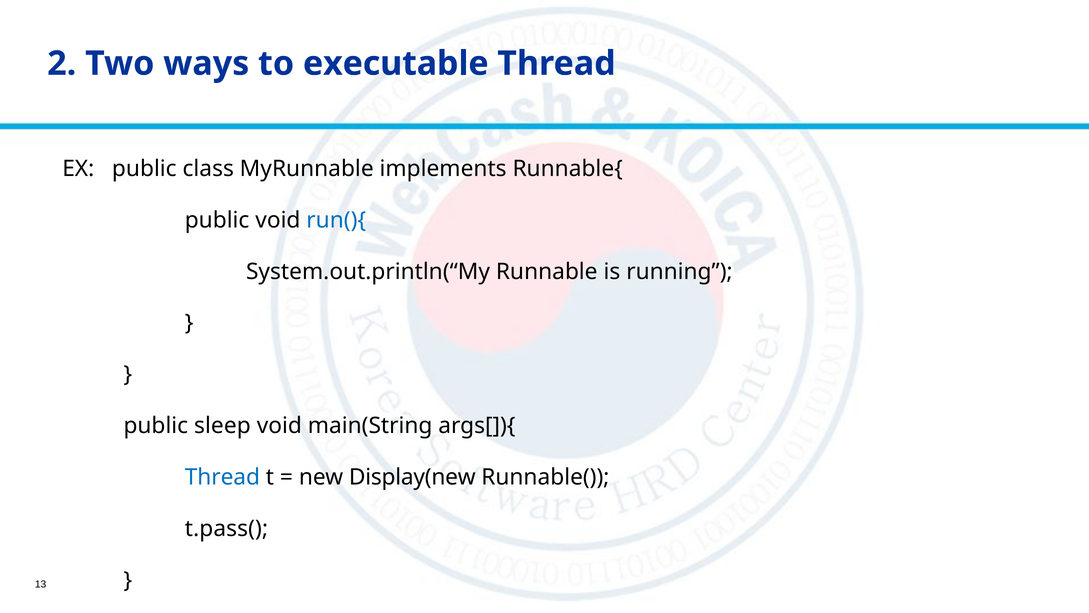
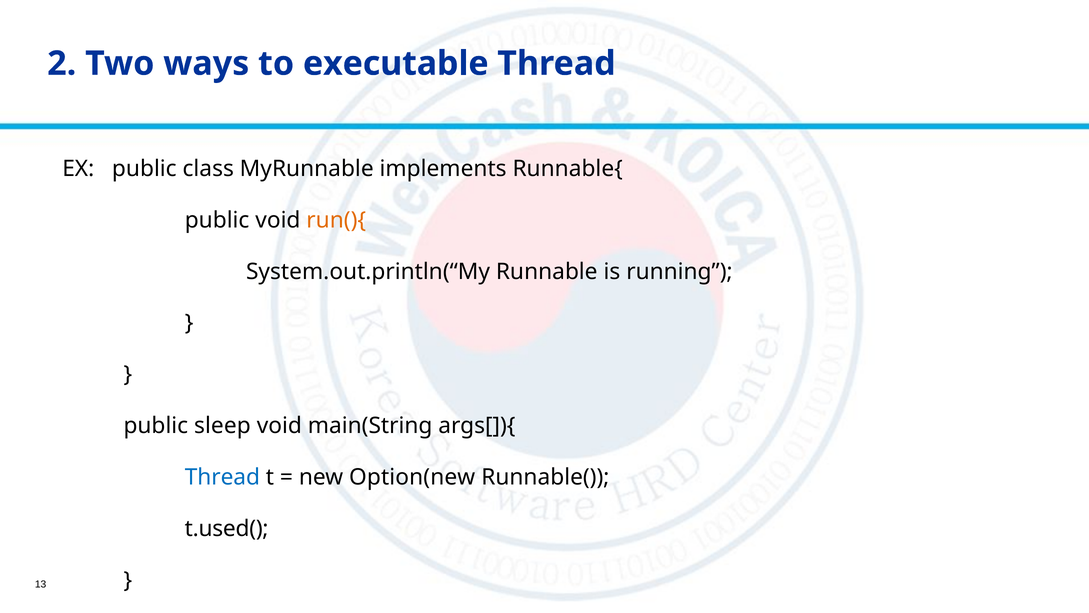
run(){ colour: blue -> orange (336, 220)
Display(new: Display(new -> Option(new (412, 477)
t.pass(: t.pass( -> t.used( (227, 528)
